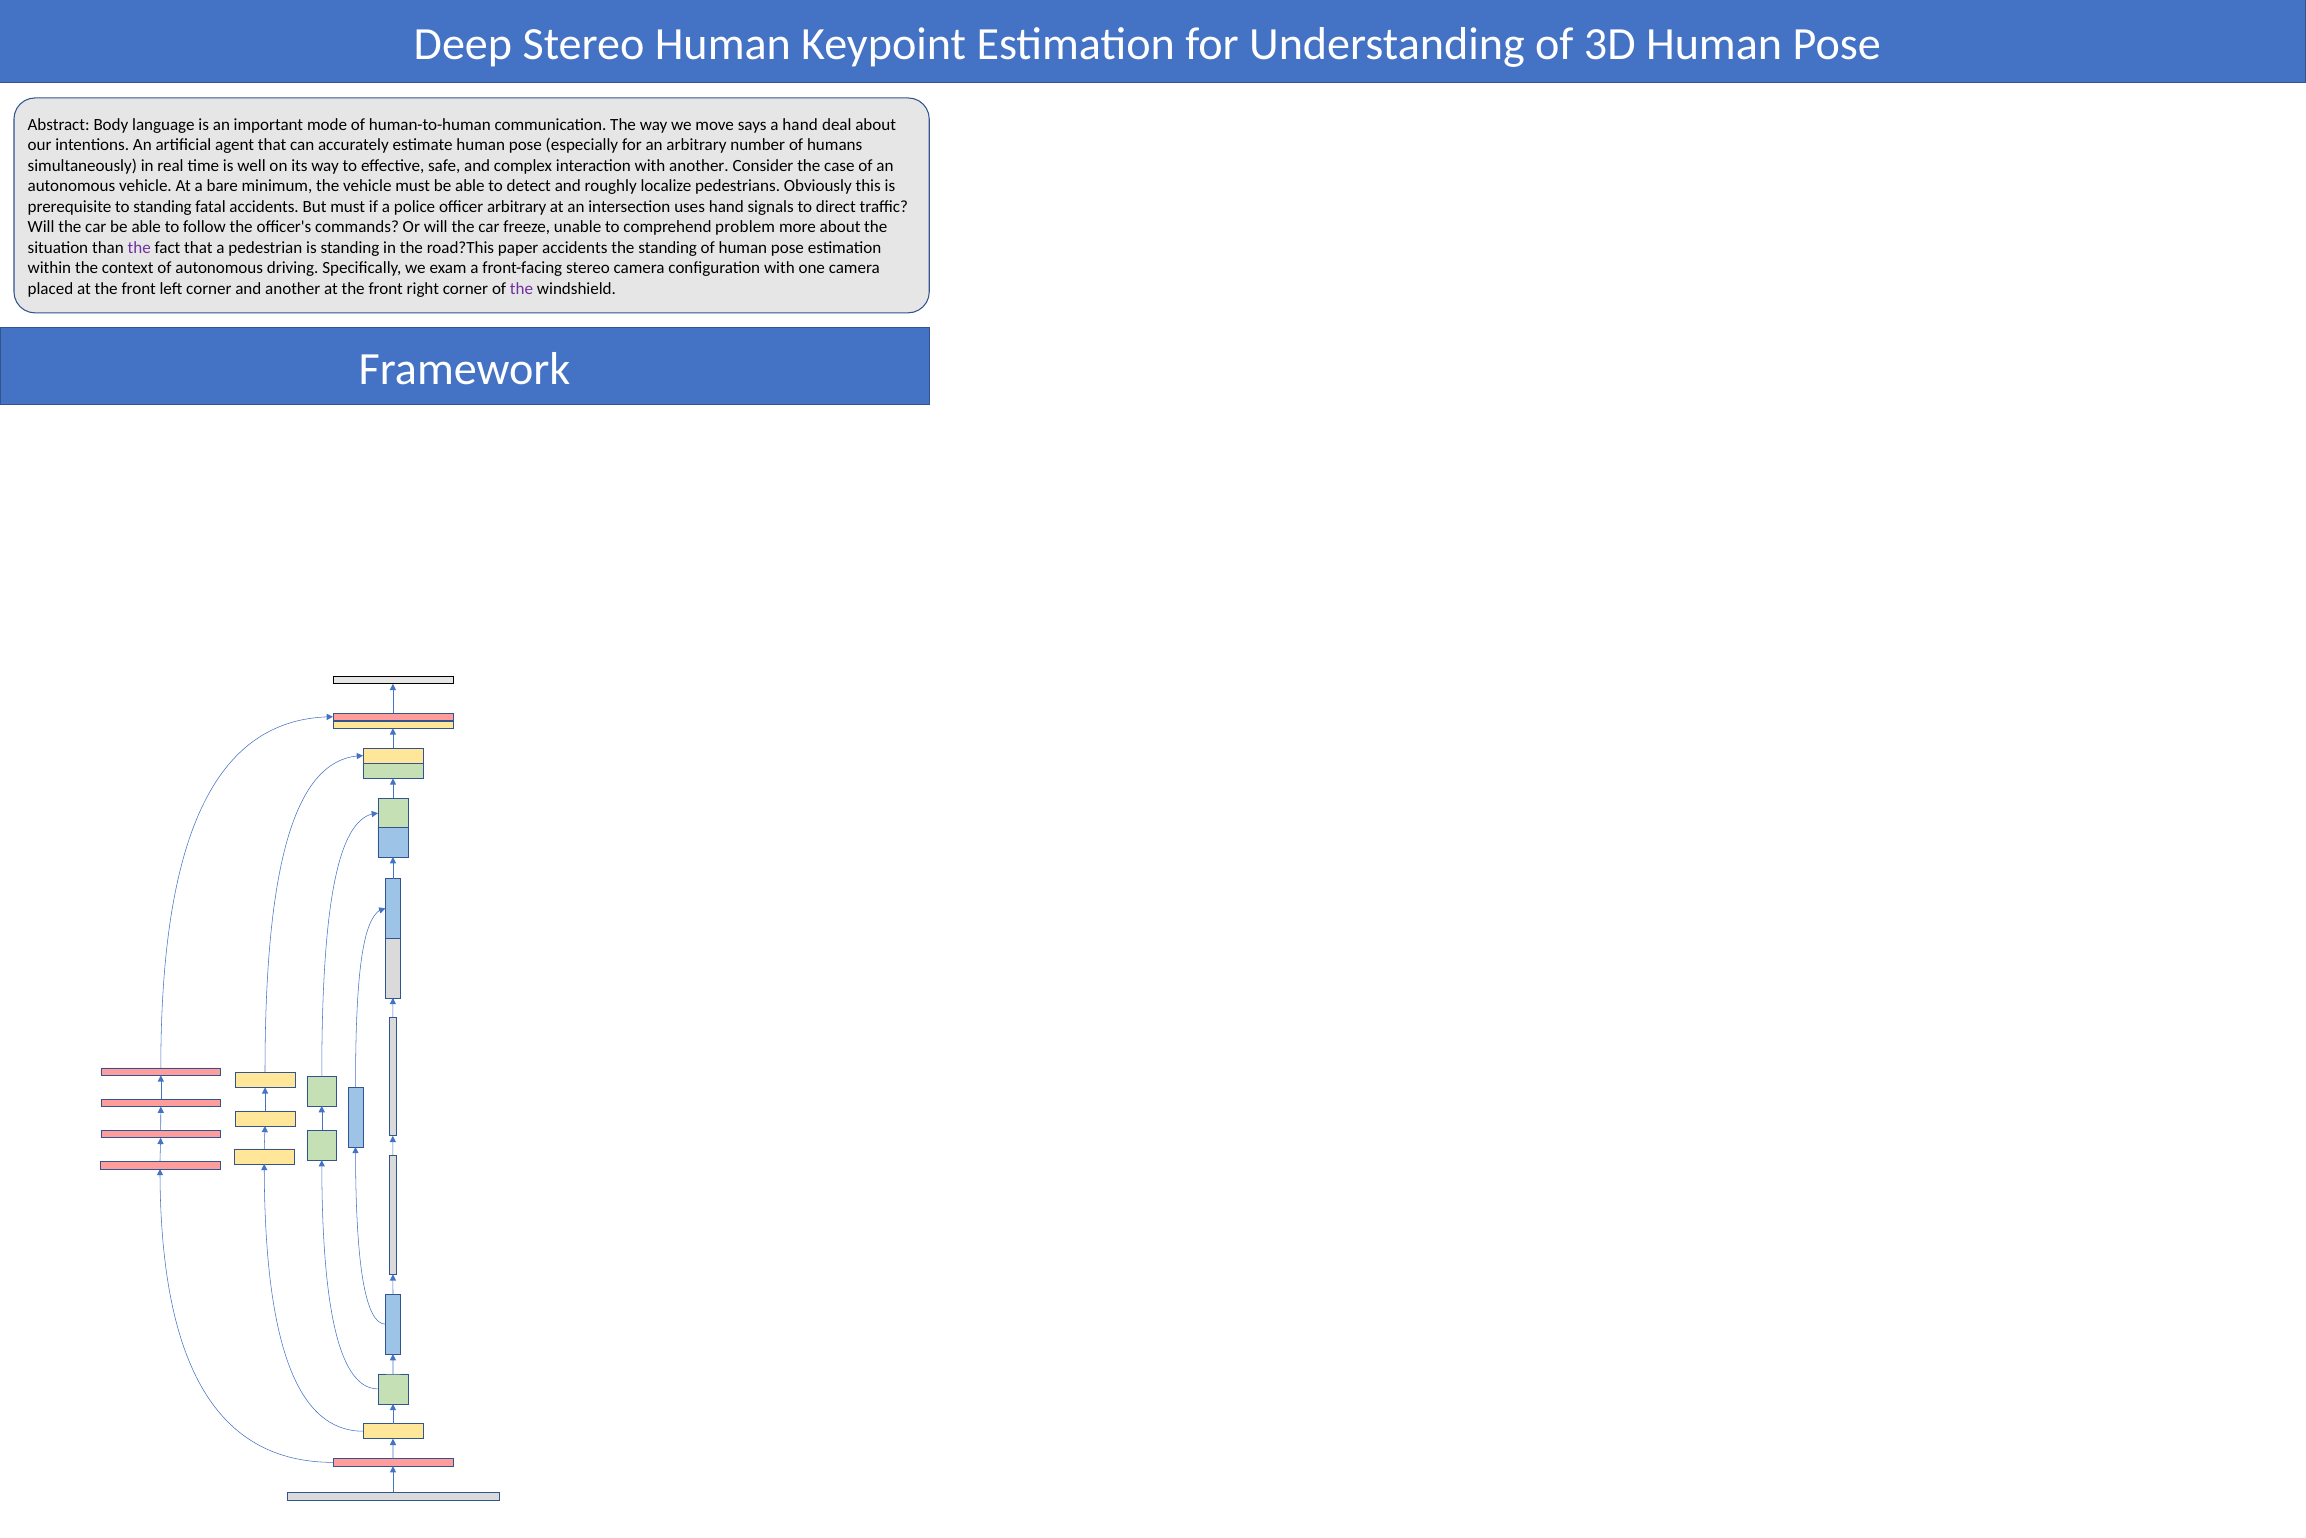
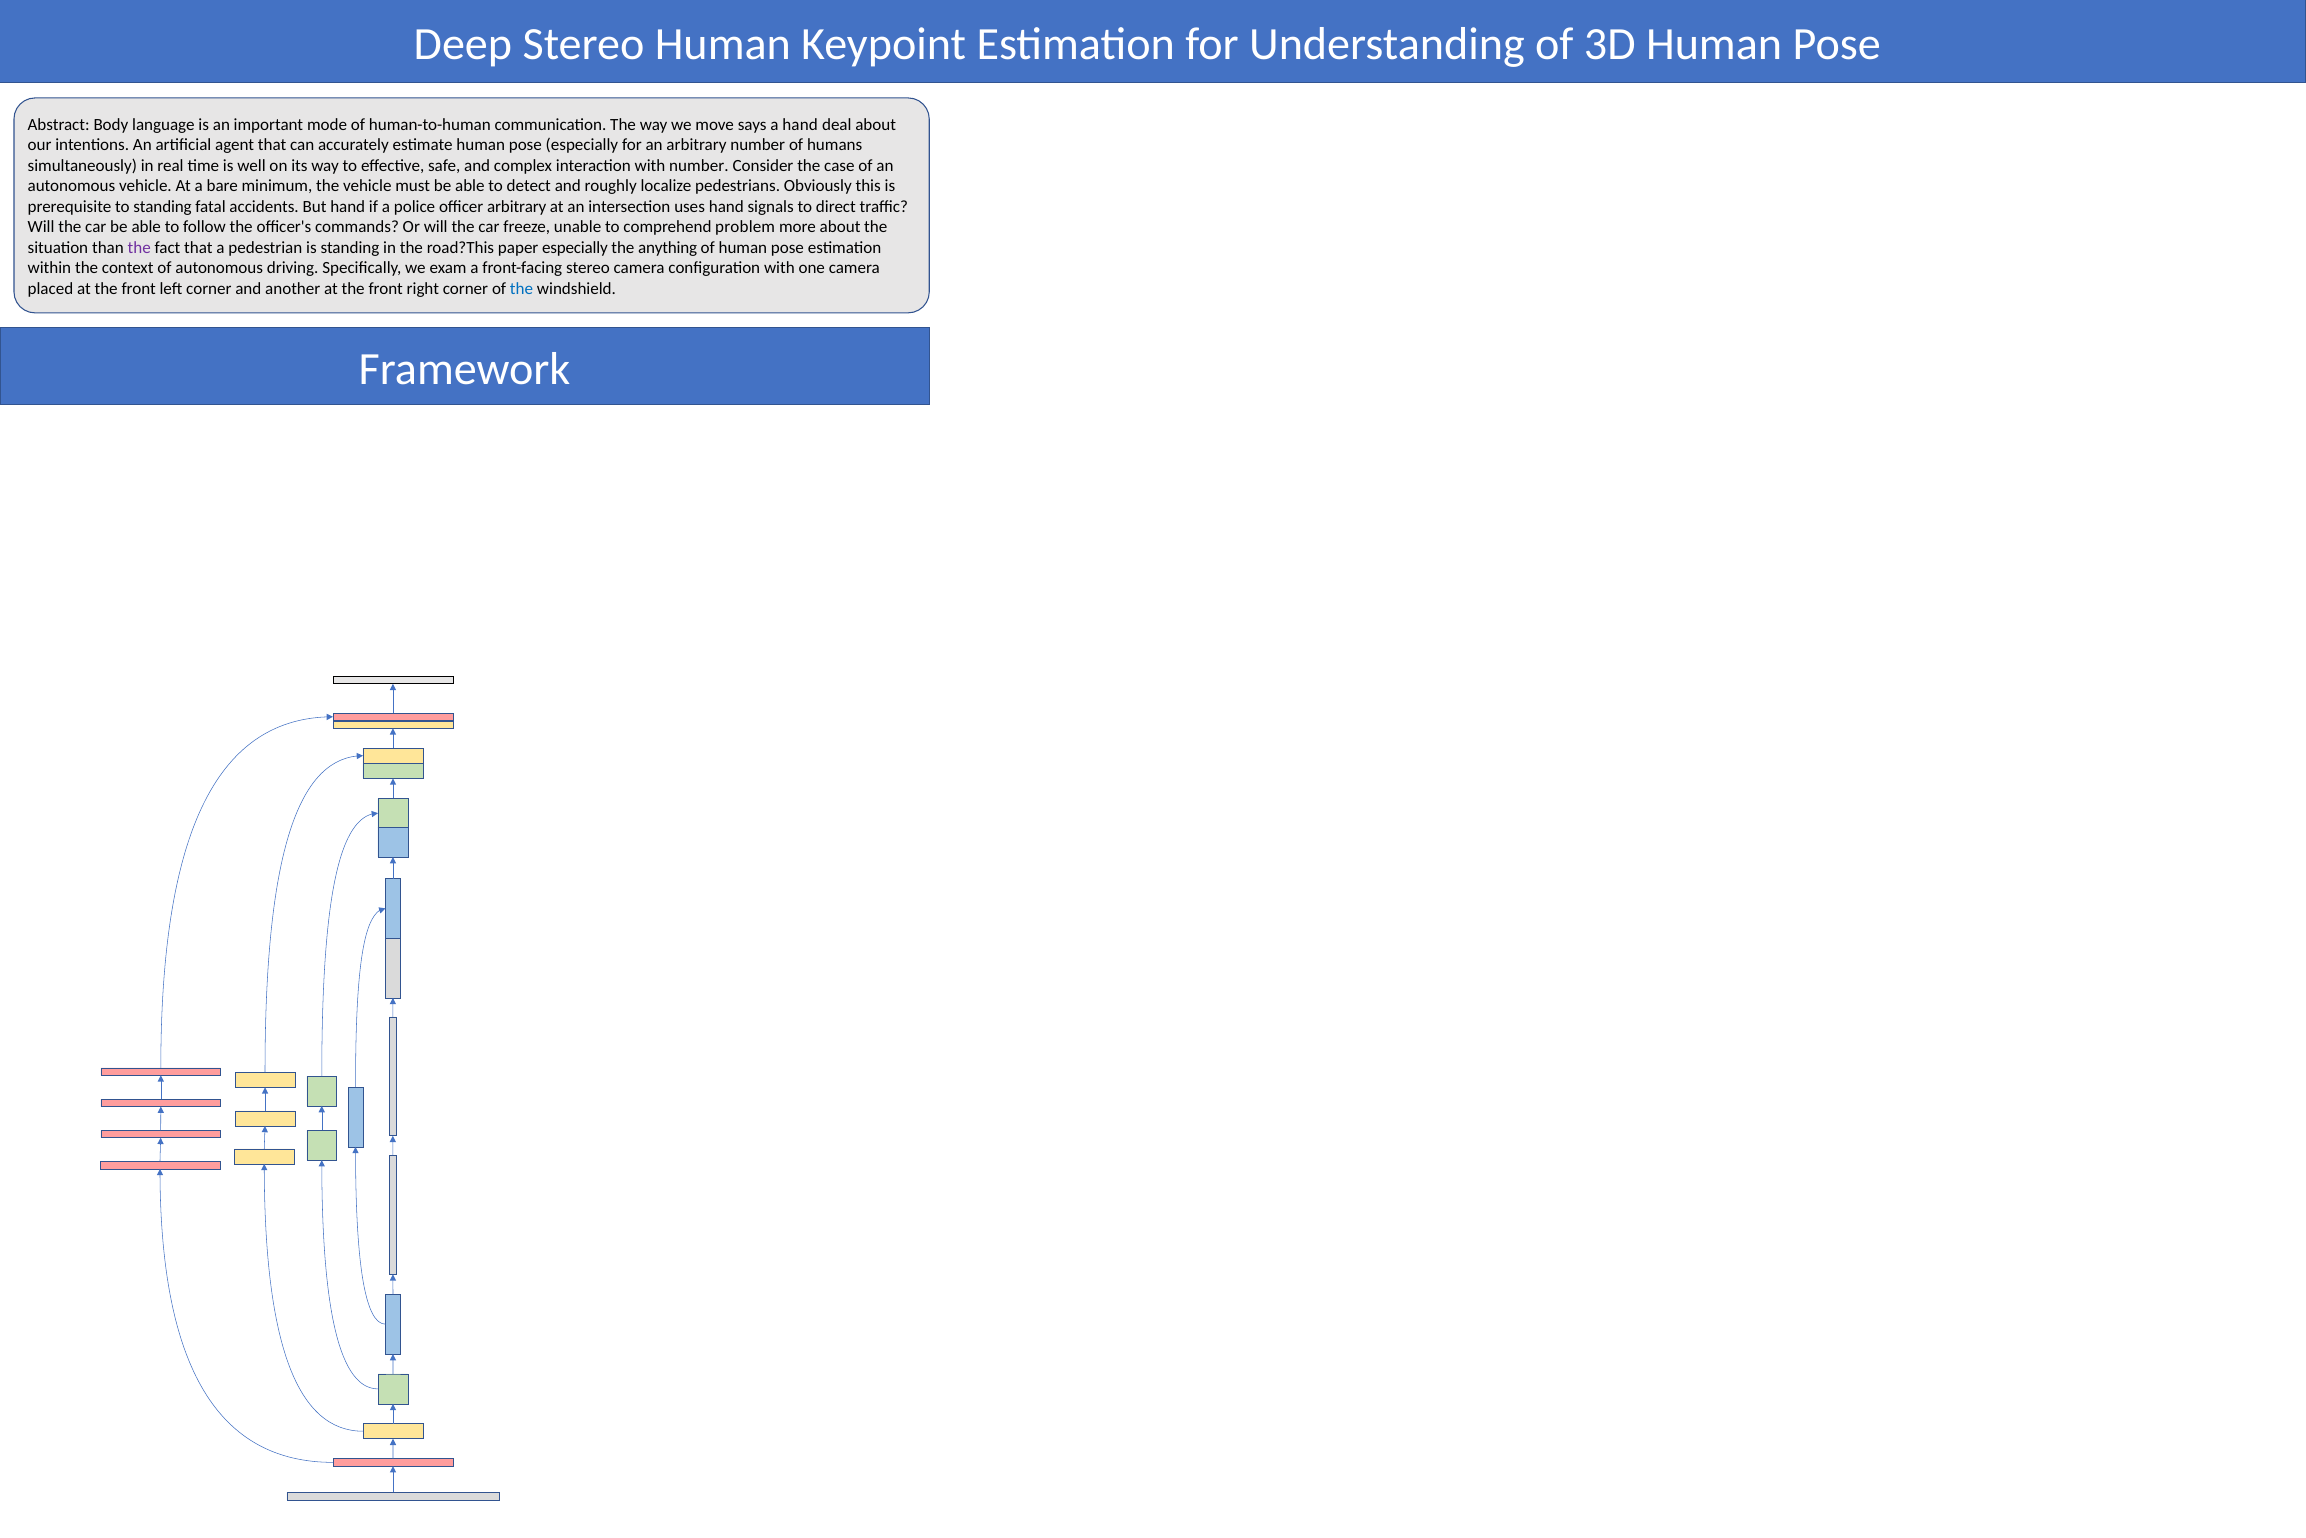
with another: another -> number (699, 166)
But must: must -> hand (348, 206)
paper accidents: accidents -> especially (575, 247)
the standing: standing -> anything (668, 247)
the colour: purple -> blue (522, 288)
